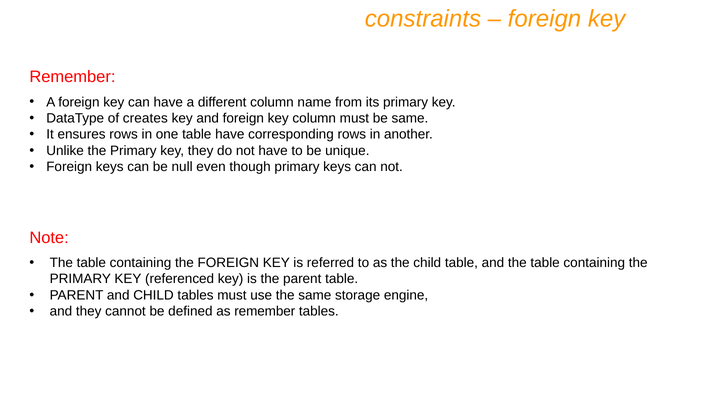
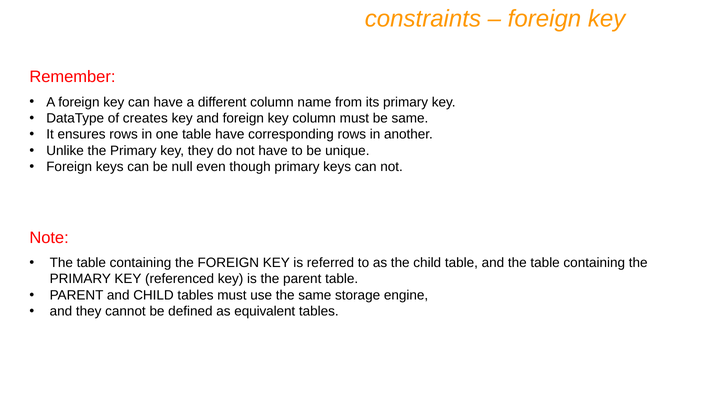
as remember: remember -> equivalent (265, 311)
